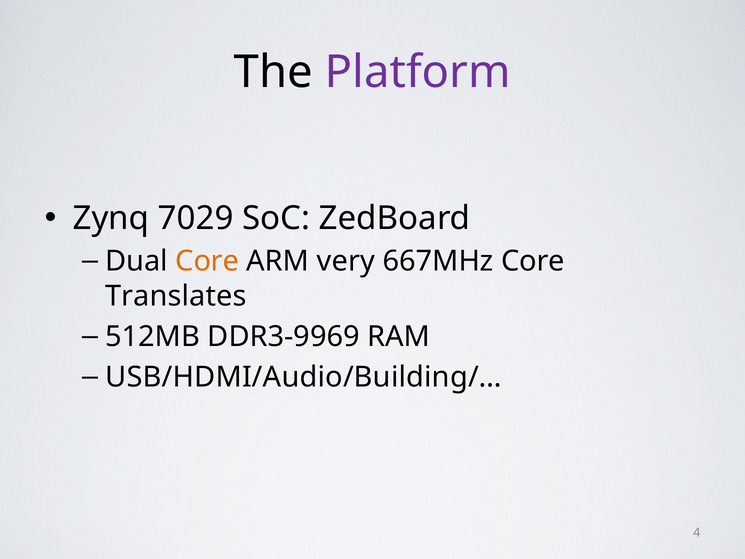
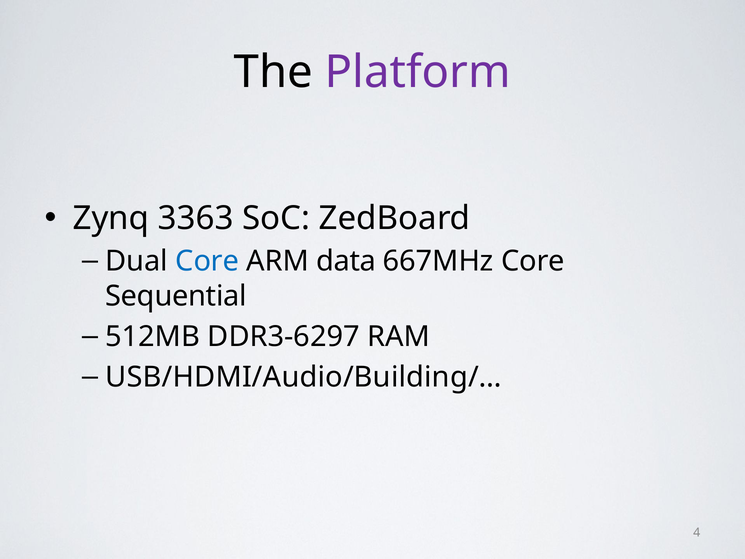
7029: 7029 -> 3363 (196, 218)
Core colour: orange -> blue (207, 261)
very: very -> data (346, 261)
Translates: Translates -> Sequential (176, 296)
DDR3-9969: DDR3-9969 -> DDR3-6297 (284, 337)
